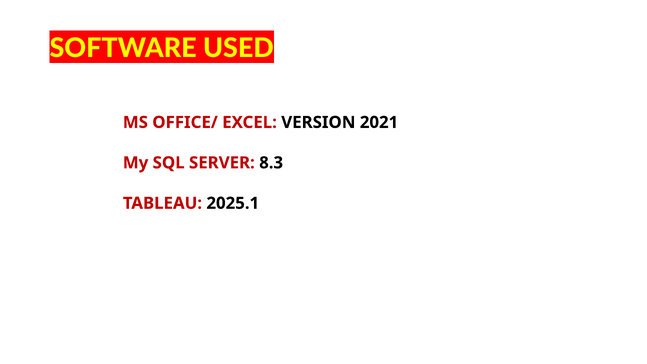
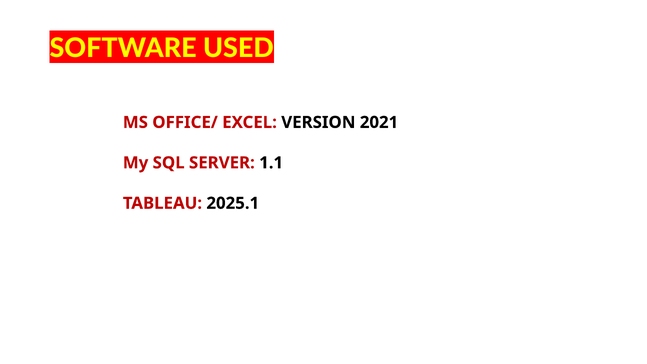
8.3: 8.3 -> 1.1 (271, 163)
